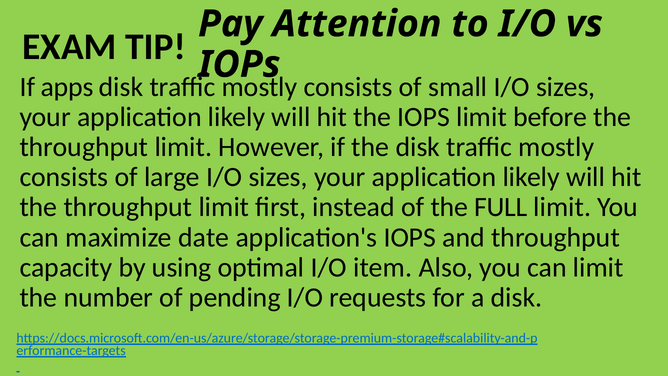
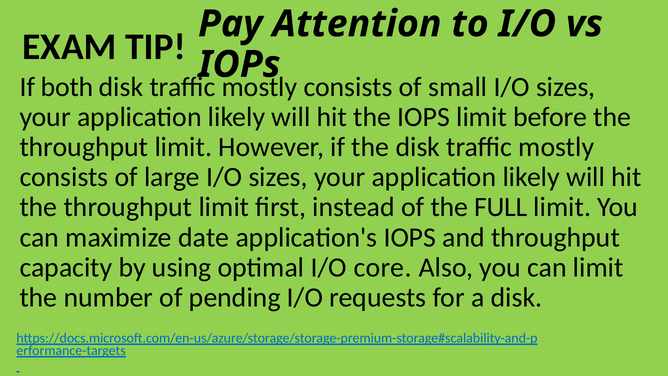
apps: apps -> both (67, 87)
item: item -> core (383, 267)
